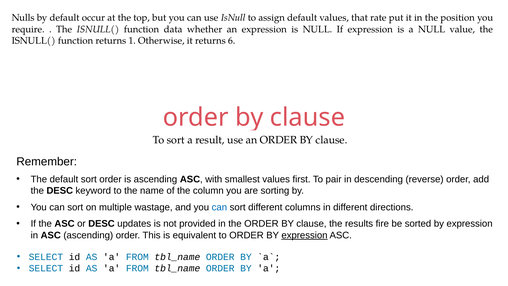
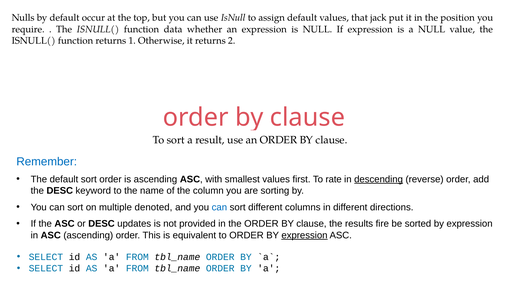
rate: rate -> jack (378, 18)
6: 6 -> 2 (232, 41)
Remember colour: black -> blue (47, 162)
pair: pair -> rate (334, 179)
descending underline: none -> present (379, 179)
wastage: wastage -> denoted (153, 207)
